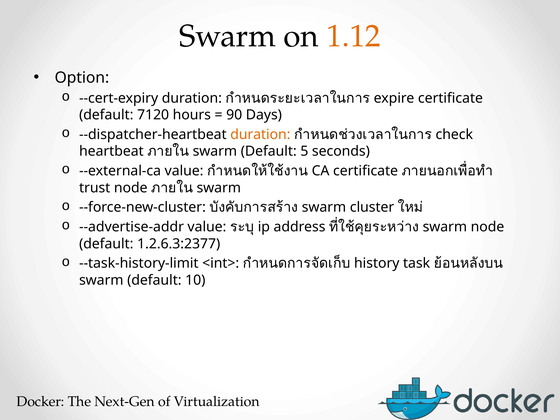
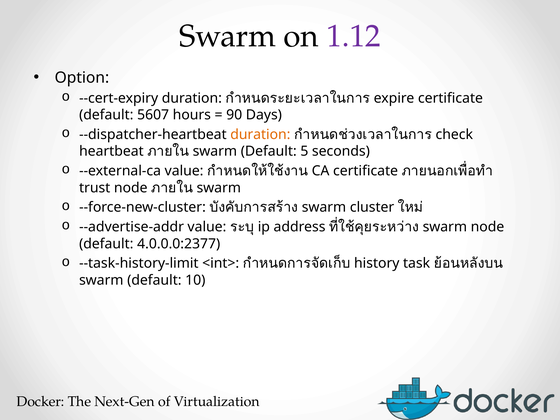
1.12 colour: orange -> purple (354, 36)
7120: 7120 -> 5607 (153, 115)
1.2.6.3:2377: 1.2.6.3:2377 -> 4.0.0.0:2377 (179, 244)
